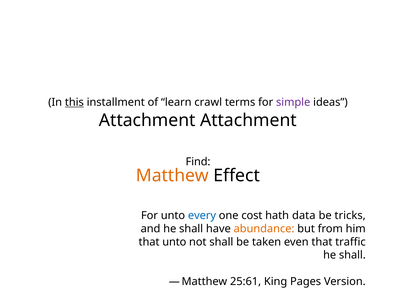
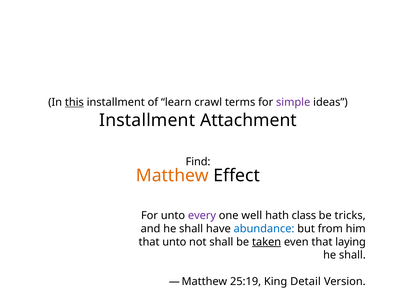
Attachment: Attachment -> Installment (147, 120)
every colour: blue -> purple (202, 215)
cost: cost -> well (252, 215)
data: data -> class (304, 215)
abundance colour: orange -> blue (264, 229)
taken underline: none -> present (267, 242)
traffic: traffic -> laying (351, 242)
25:61: 25:61 -> 25:19 (246, 282)
Pages: Pages -> Detail (306, 282)
